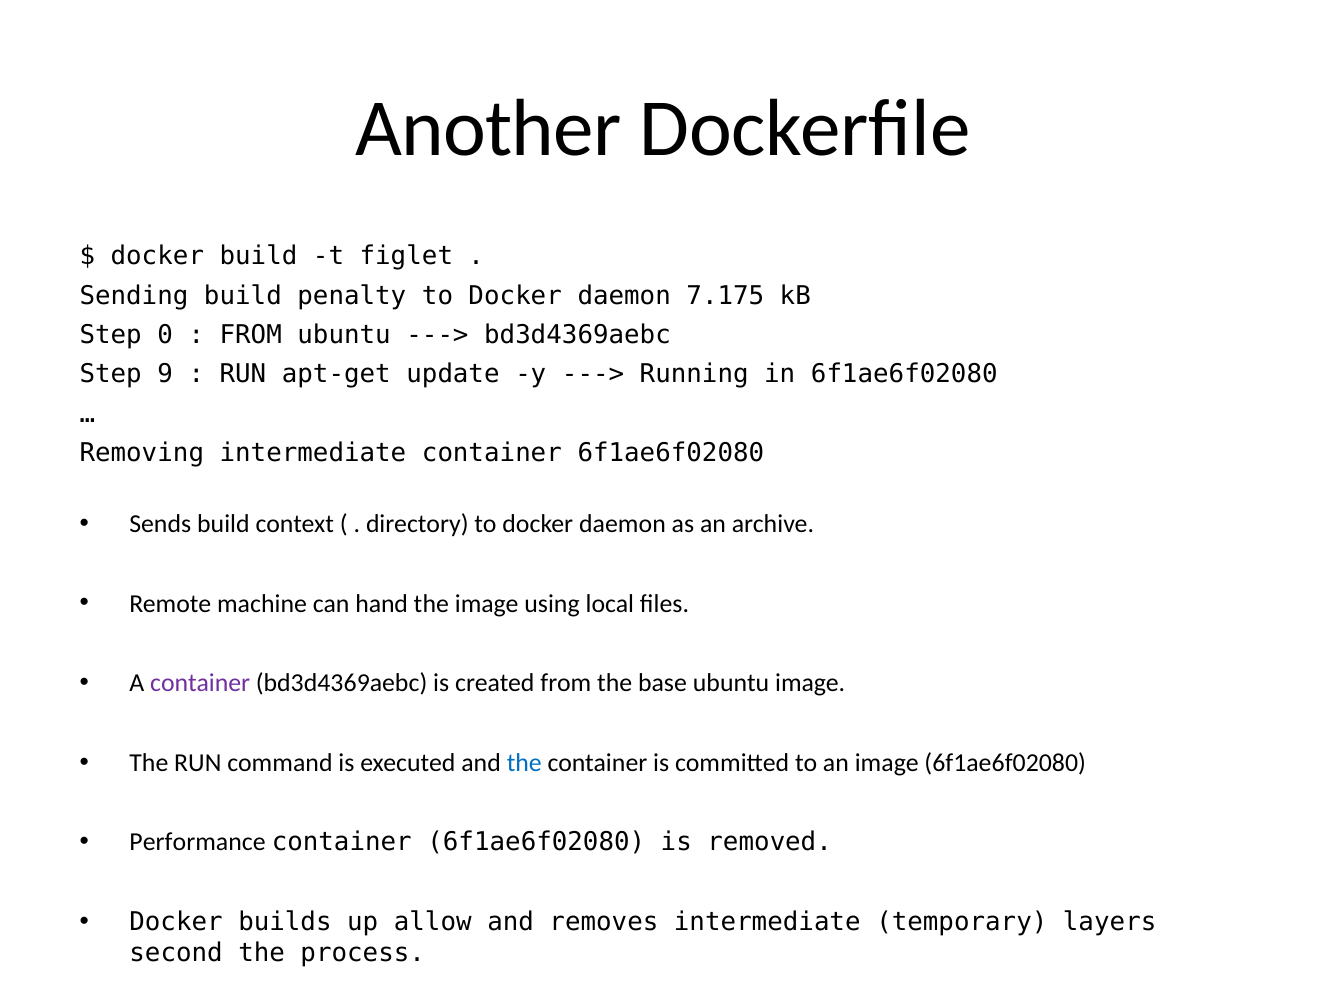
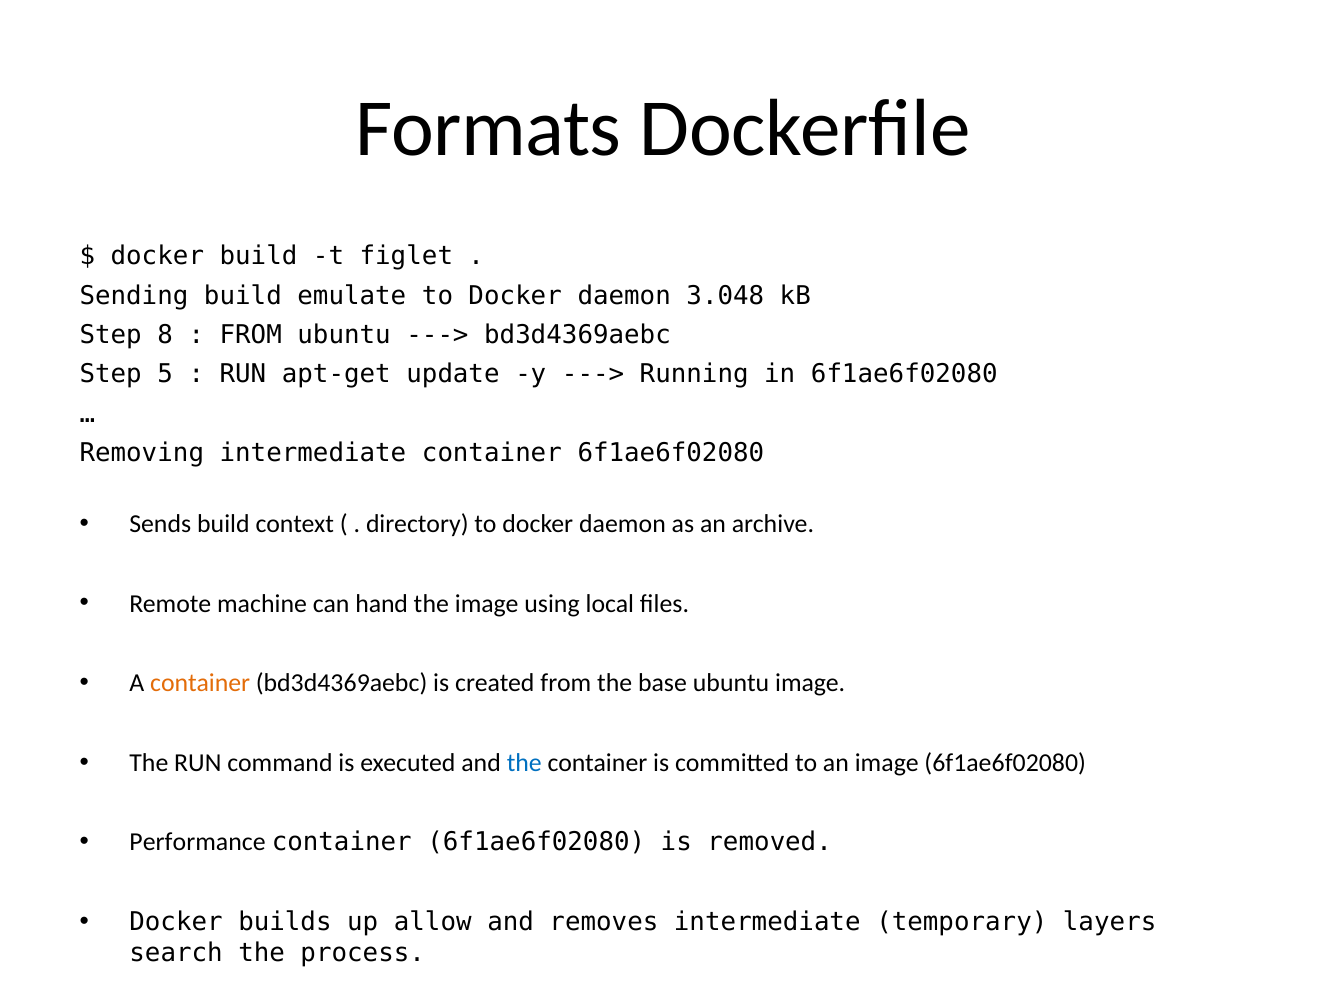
Another: Another -> Formats (488, 128)
penalty: penalty -> emulate (352, 296)
7.175: 7.175 -> 3.048 (725, 296)
0: 0 -> 8 (165, 335)
9: 9 -> 5 (165, 374)
container colour: purple -> orange (200, 683)
second: second -> search (176, 953)
